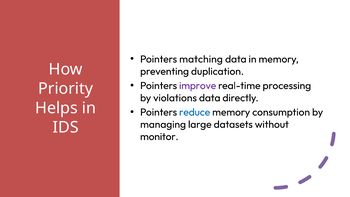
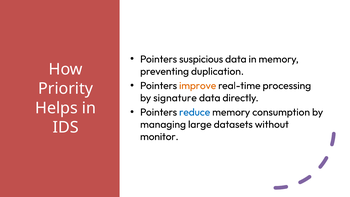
matching: matching -> suspicious (201, 59)
improve colour: purple -> orange (198, 86)
violations: violations -> signature (175, 98)
